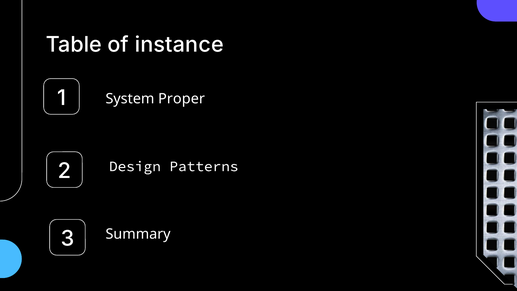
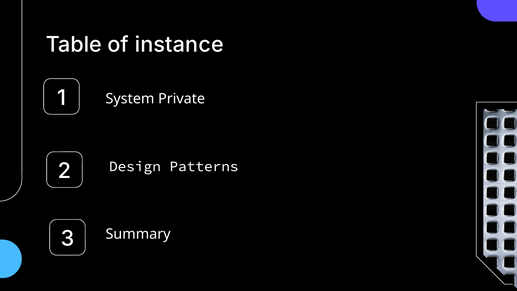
Proper: Proper -> Private (182, 99)
